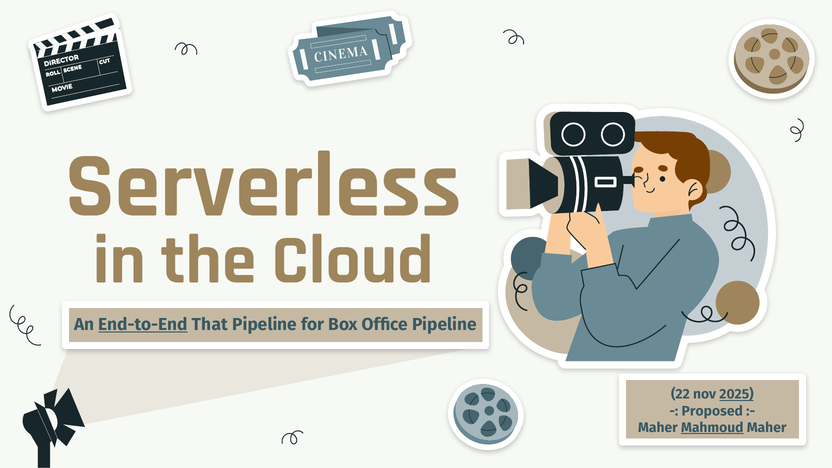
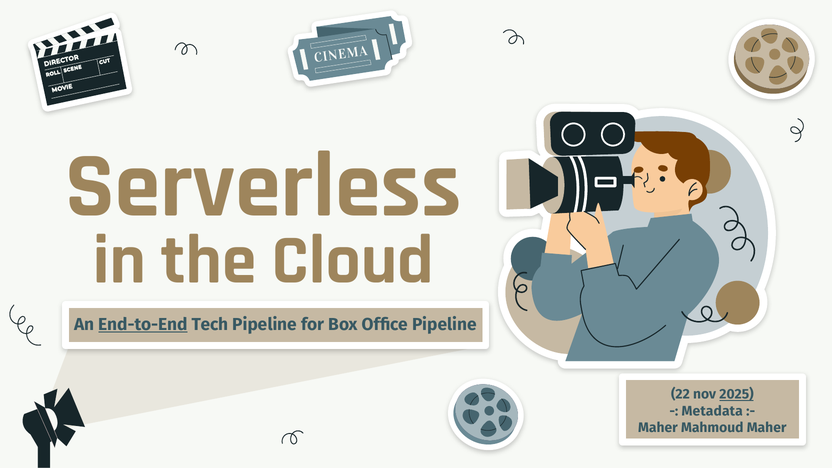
That: That -> Tech (210, 325)
Proposed: Proposed -> Metadata (712, 411)
Mahmoud underline: present -> none (712, 428)
